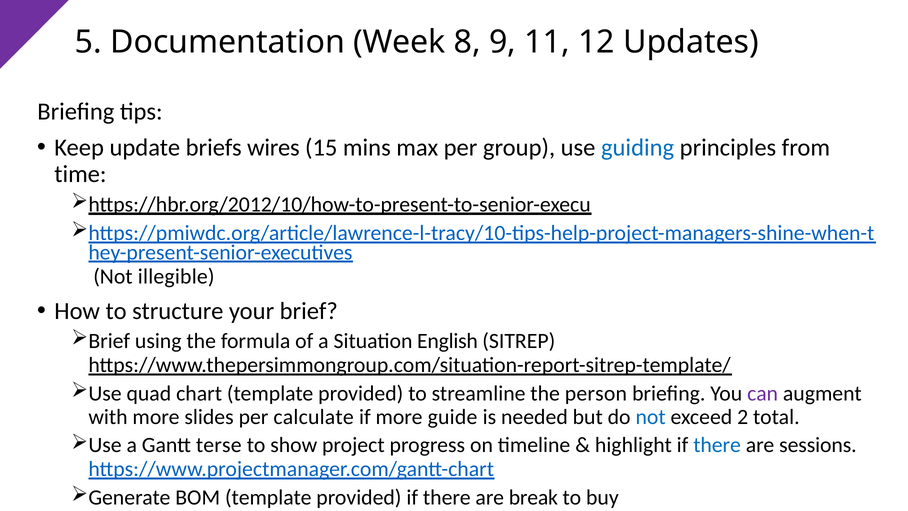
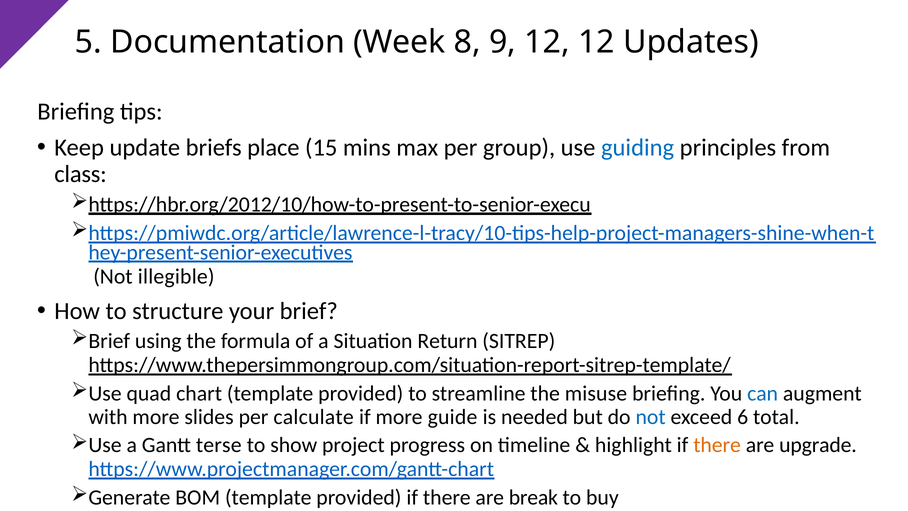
9 11: 11 -> 12 (547, 42)
wires: wires -> place (273, 148)
time: time -> class (81, 174)
English: English -> Return (447, 341)
person: person -> misuse (596, 393)
can colour: purple -> blue (763, 393)
2: 2 -> 6 (743, 417)
there colour: blue -> orange (717, 445)
sessions: sessions -> upgrade (818, 445)
